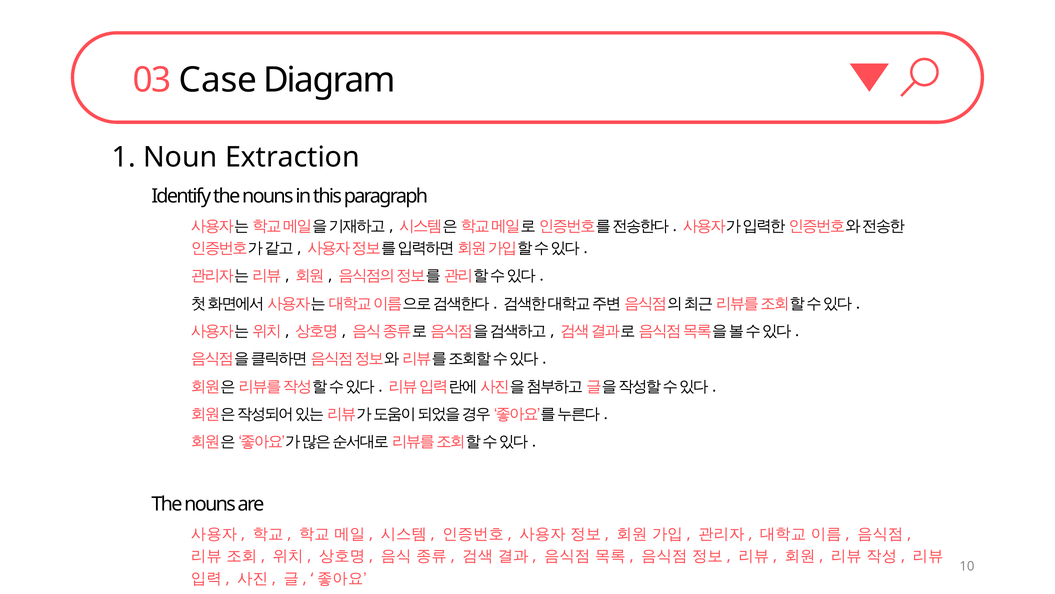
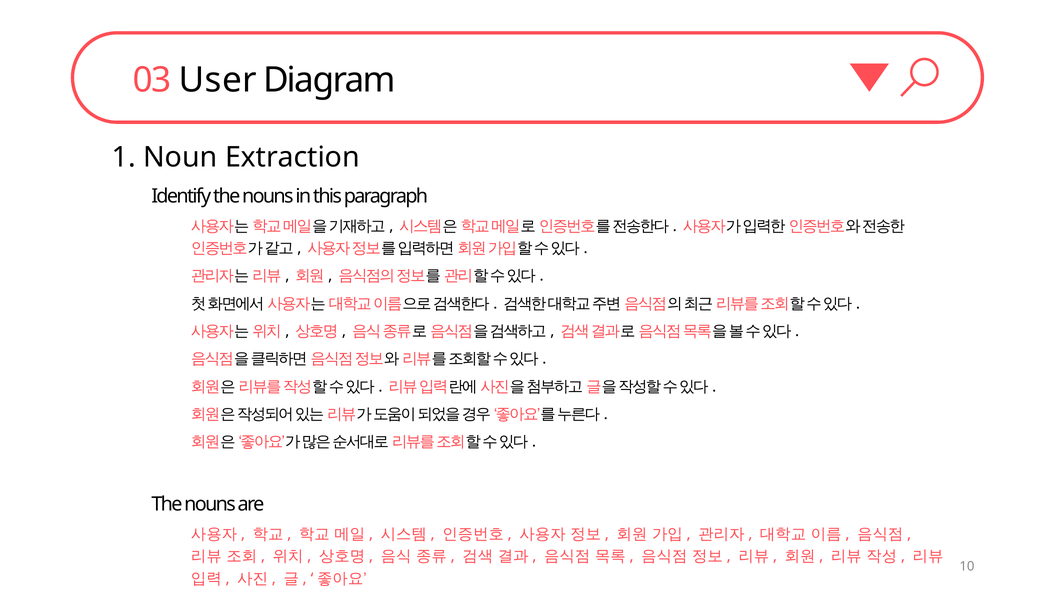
Case: Case -> User (218, 80)
